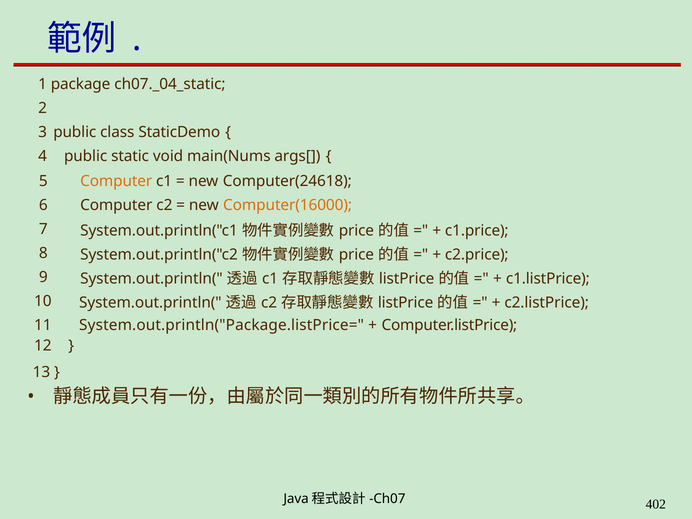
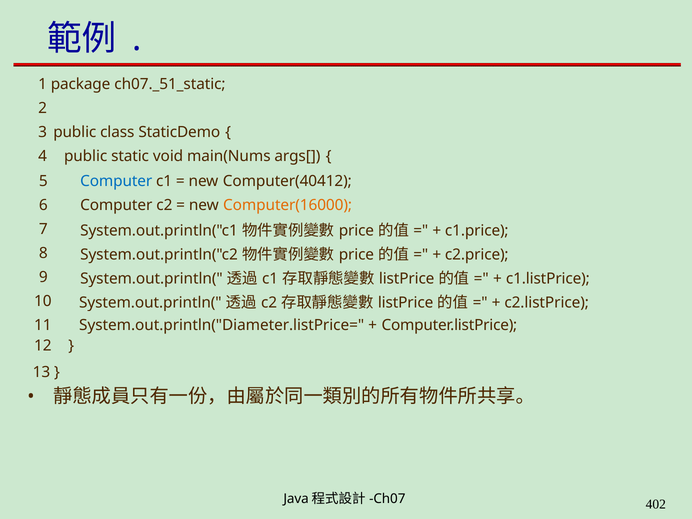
ch07._04_static: ch07._04_static -> ch07._51_static (170, 84)
Computer colour: orange -> blue (116, 181)
Computer(24618: Computer(24618 -> Computer(40412 (287, 181)
System.out.println("Package.listPrice=: System.out.println("Package.listPrice= -> System.out.println("Diameter.listPrice= (222, 325)
